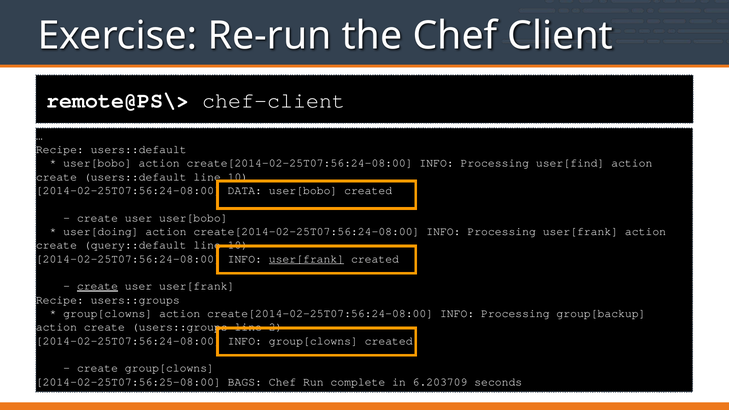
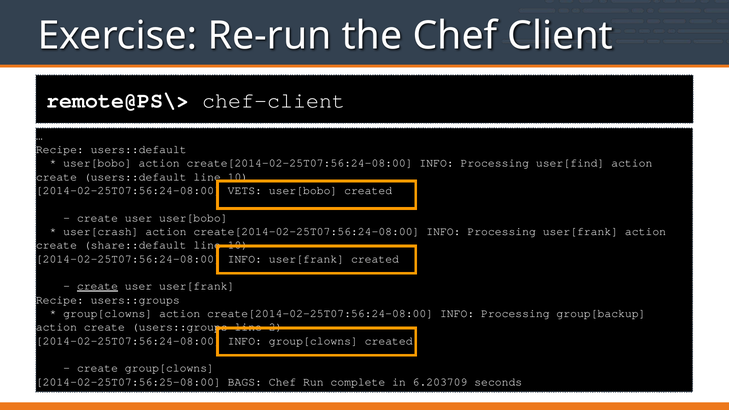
DATA: DATA -> VETS (245, 190)
user[doing: user[doing -> user[crash (101, 231)
query::default: query::default -> share::default (135, 245)
user[frank underline: present -> none (306, 259)
